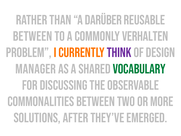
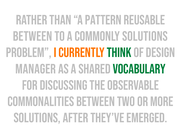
darüber: darüber -> pattern (103, 20)
commonly verhalten: verhalten -> solutions (145, 36)
think colour: purple -> green (119, 53)
